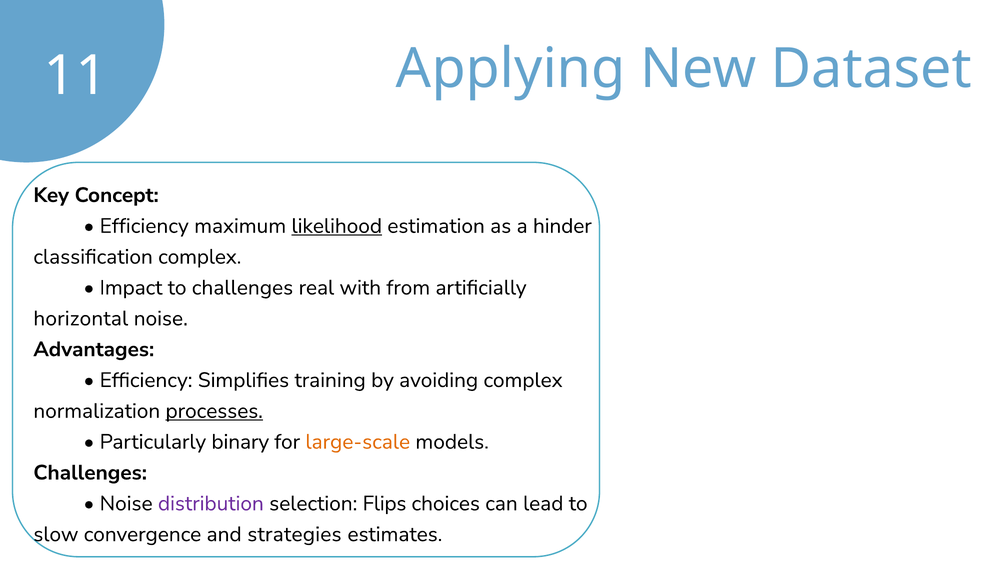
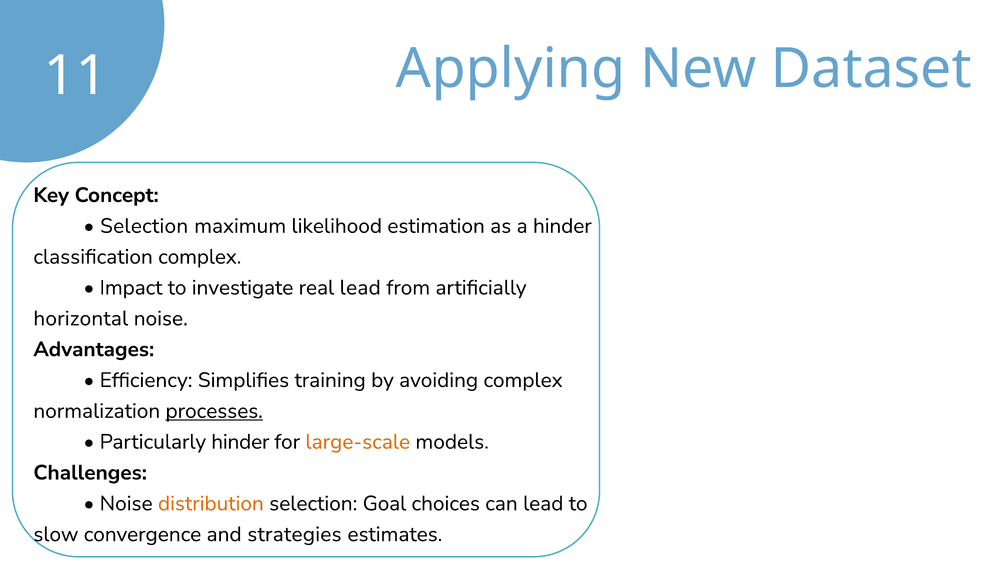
Efficiency: Efficiency -> Selection (144, 226)
likelihood underline: present -> none (337, 226)
to challenges: challenges -> investigate (243, 288)
real with: with -> lead (360, 288)
Particularly binary: binary -> hinder (240, 442)
distribution colour: purple -> orange (211, 504)
Flips: Flips -> Goal (384, 504)
